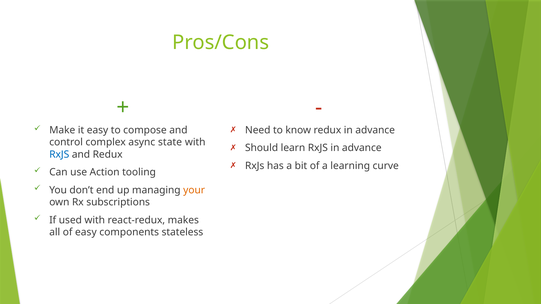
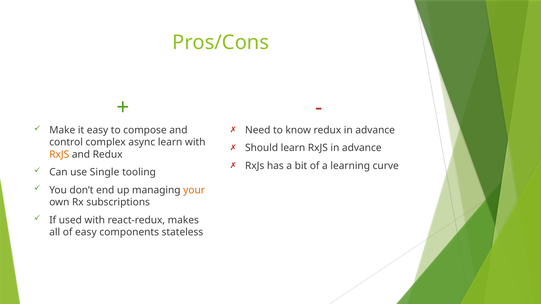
async state: state -> learn (170, 142)
RxJS colour: blue -> orange (59, 155)
Action: Action -> Single (105, 172)
